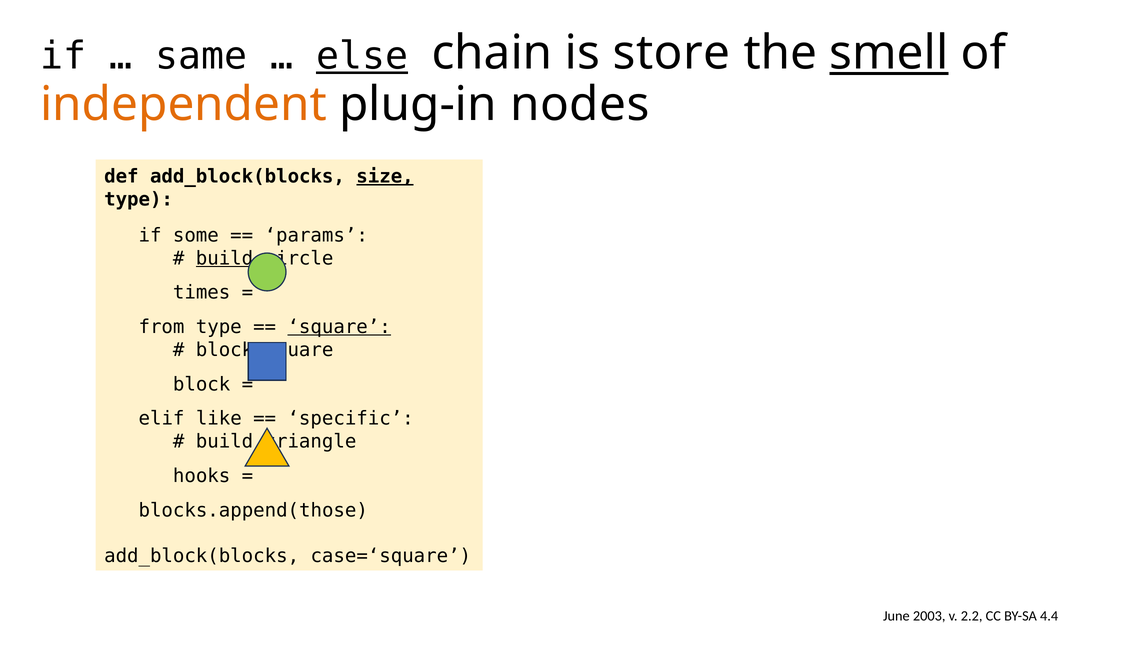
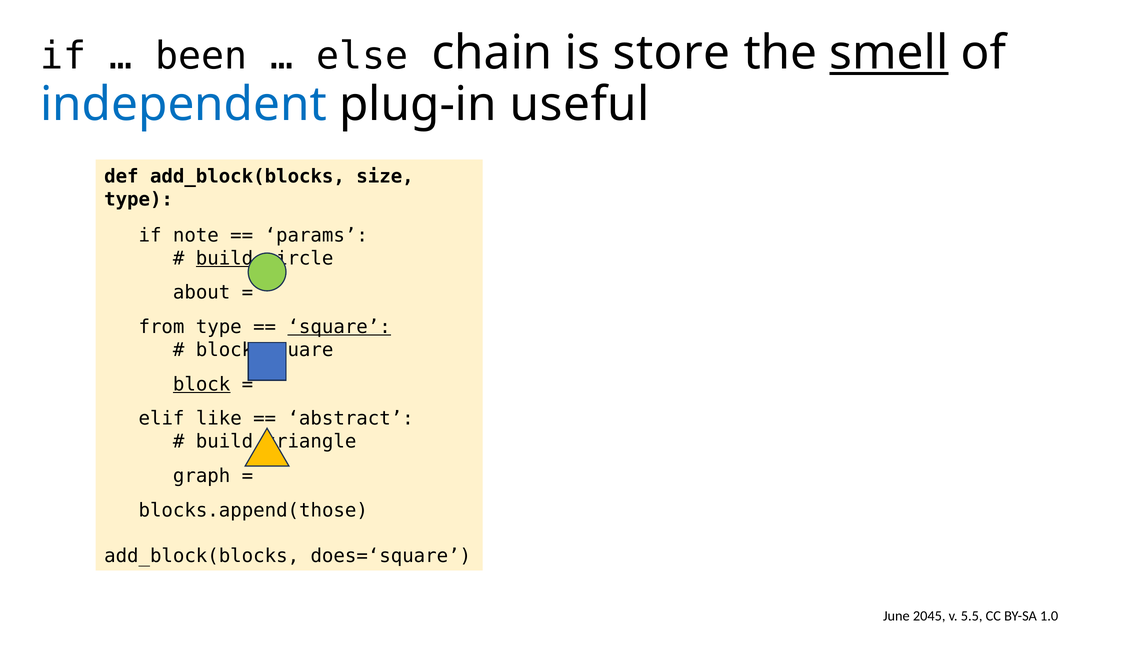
same: same -> been (201, 56)
else underline: present -> none (362, 56)
independent colour: orange -> blue (184, 105)
nodes: nodes -> useful (580, 105)
size underline: present -> none (385, 176)
some: some -> note (196, 235)
times: times -> about (202, 292)
block underline: none -> present (202, 384)
specific: specific -> abstract (351, 418)
hooks: hooks -> graph (202, 476)
case=‘square: case=‘square -> does=‘square (391, 556)
2003: 2003 -> 2045 (929, 615)
2.2: 2.2 -> 5.5 (972, 615)
4.4: 4.4 -> 1.0 (1049, 615)
